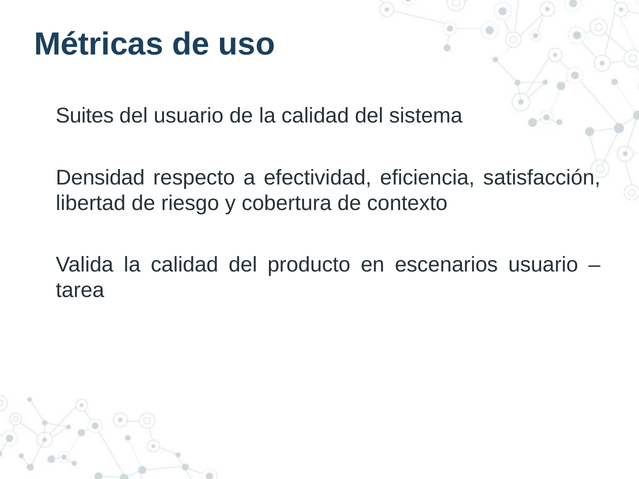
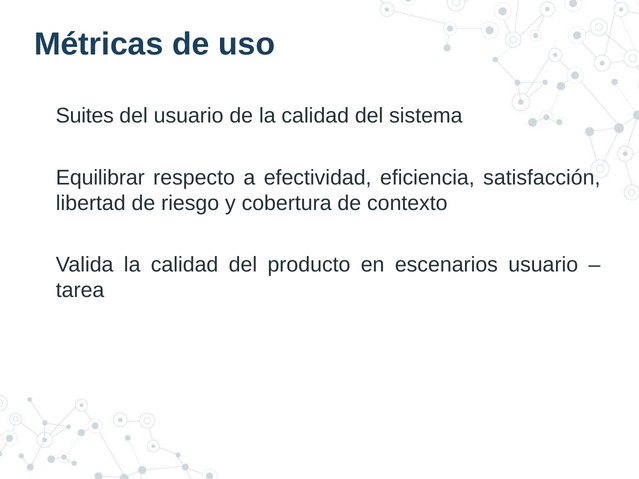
Densidad: Densidad -> Equilibrar (100, 178)
